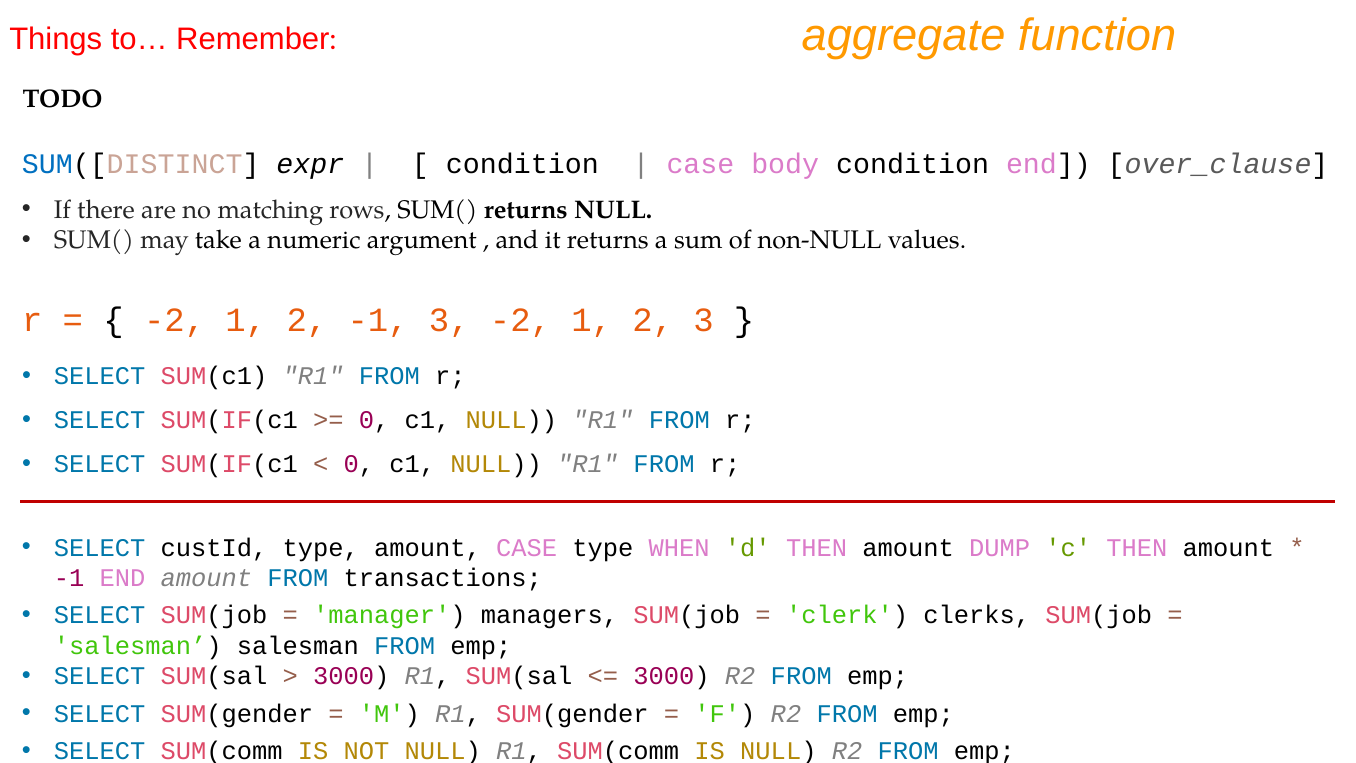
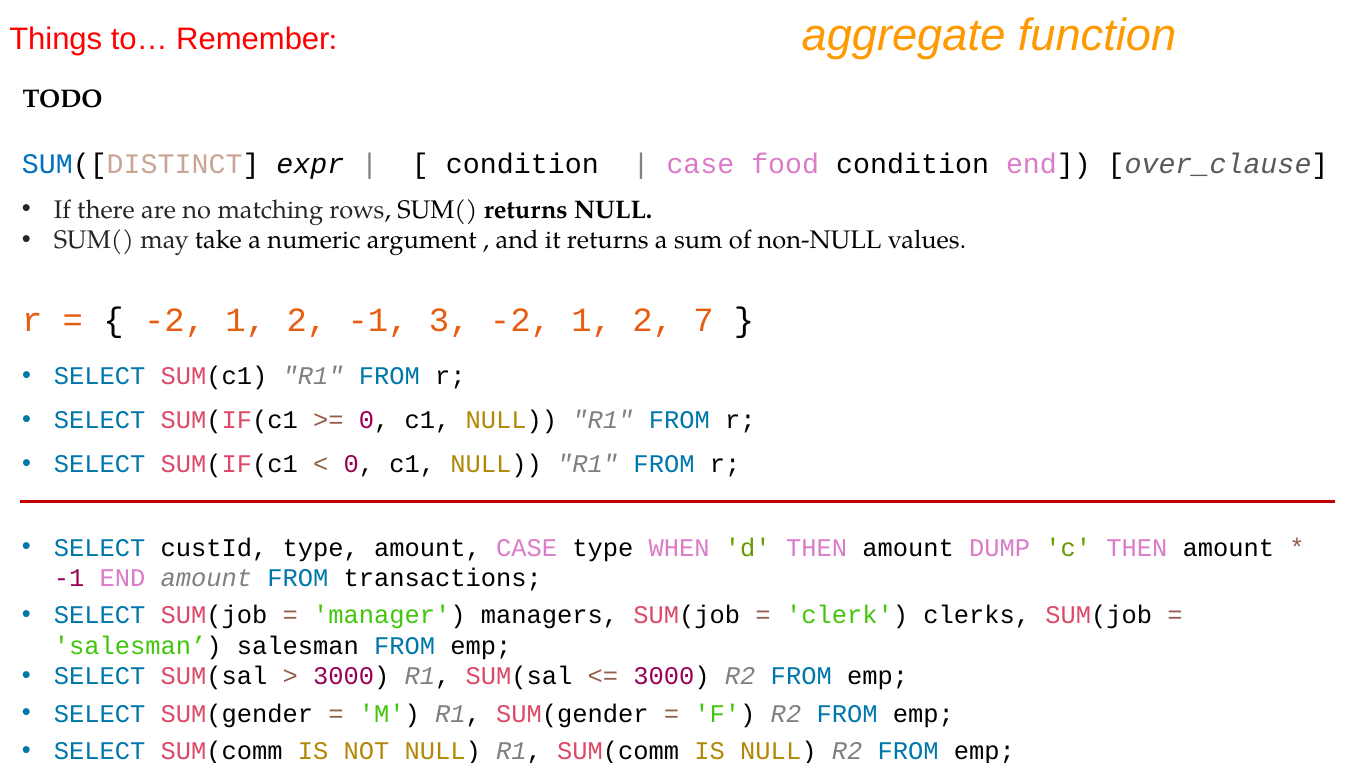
body: body -> food (785, 164)
2 3: 3 -> 7 (704, 321)
